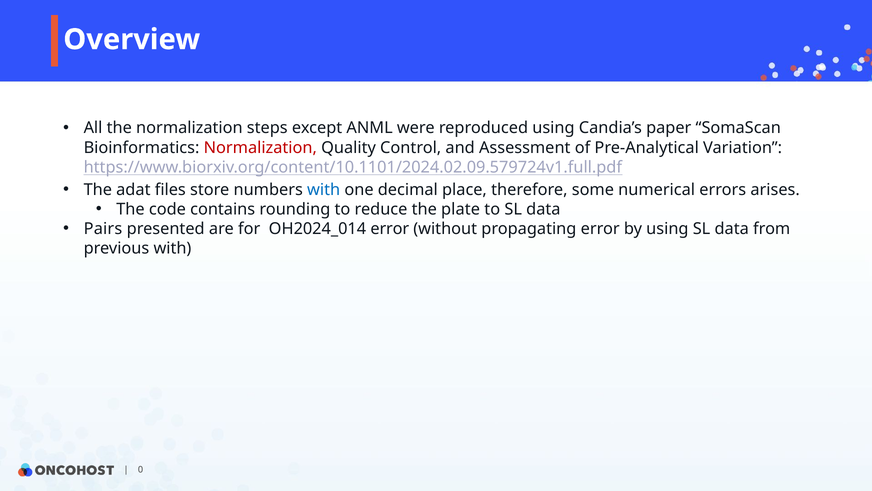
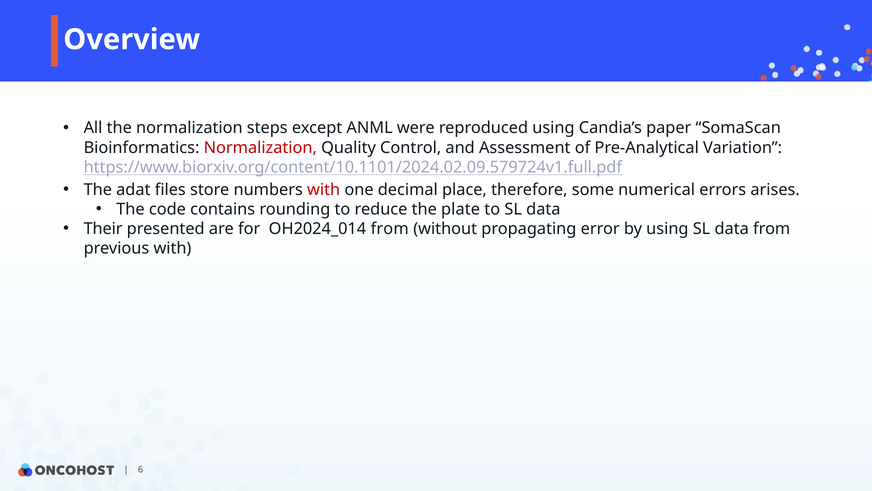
with colour: blue -> red (324, 189)
Pairs: Pairs -> Their (103, 229)
OH2024_014 error: error -> from (390, 229)
0: 0 -> 6 (141, 469)
